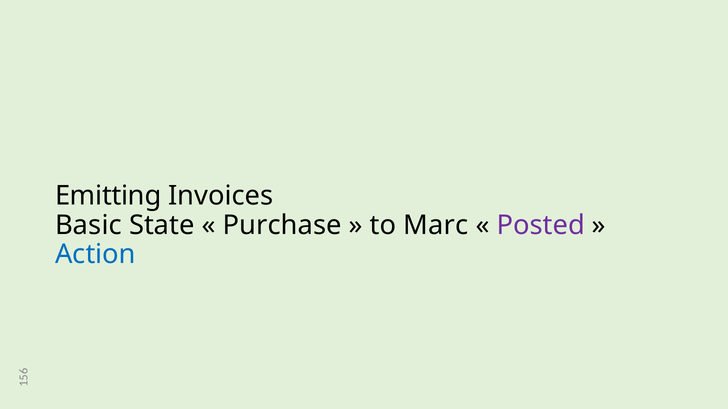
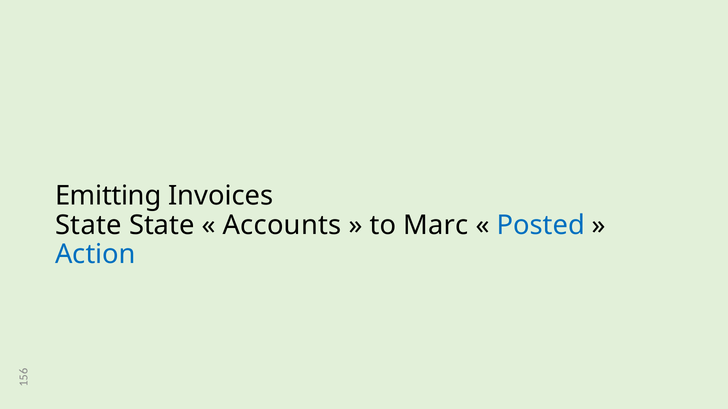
Basic: Basic -> State (88, 225)
Purchase: Purchase -> Accounts (282, 225)
Posted colour: purple -> blue (541, 225)
